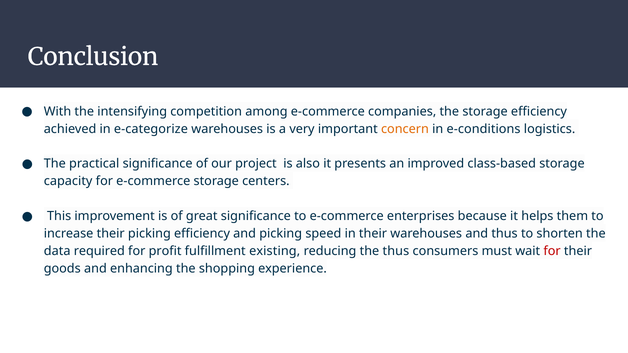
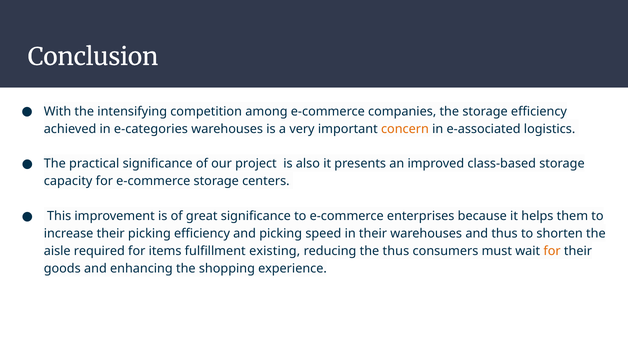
e-categorize: e-categorize -> e-categories (151, 129)
e-conditions: e-conditions -> e-associated (484, 129)
data: data -> aisle (57, 251)
profit: profit -> items (165, 251)
for colour: red -> orange (552, 251)
